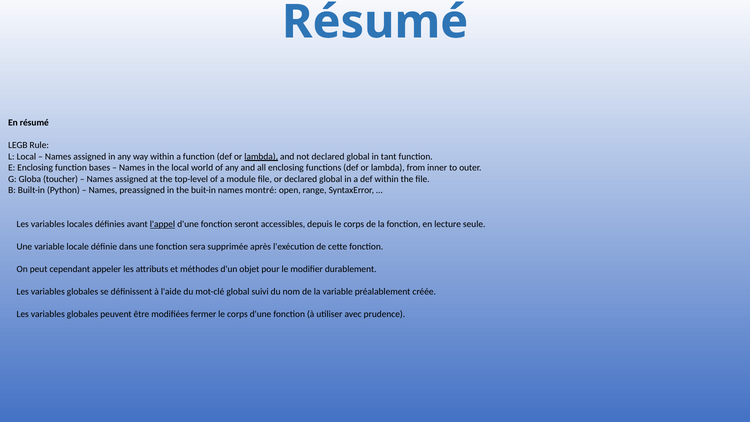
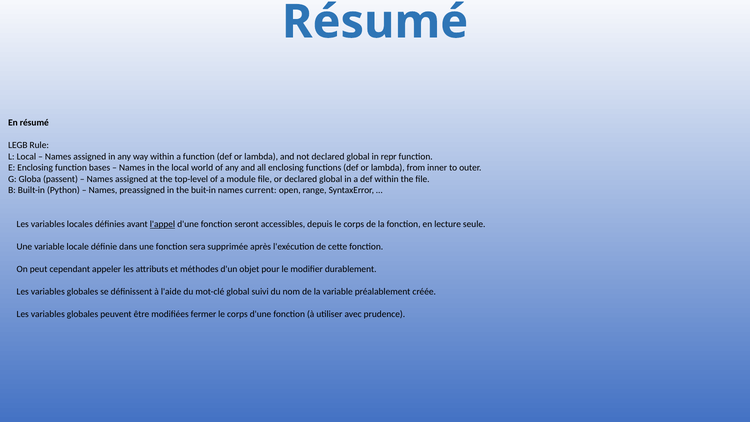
lambda underline: present -> none (261, 156)
tant: tant -> repr (389, 156)
toucher: toucher -> passent (61, 179)
montré: montré -> current (261, 190)
